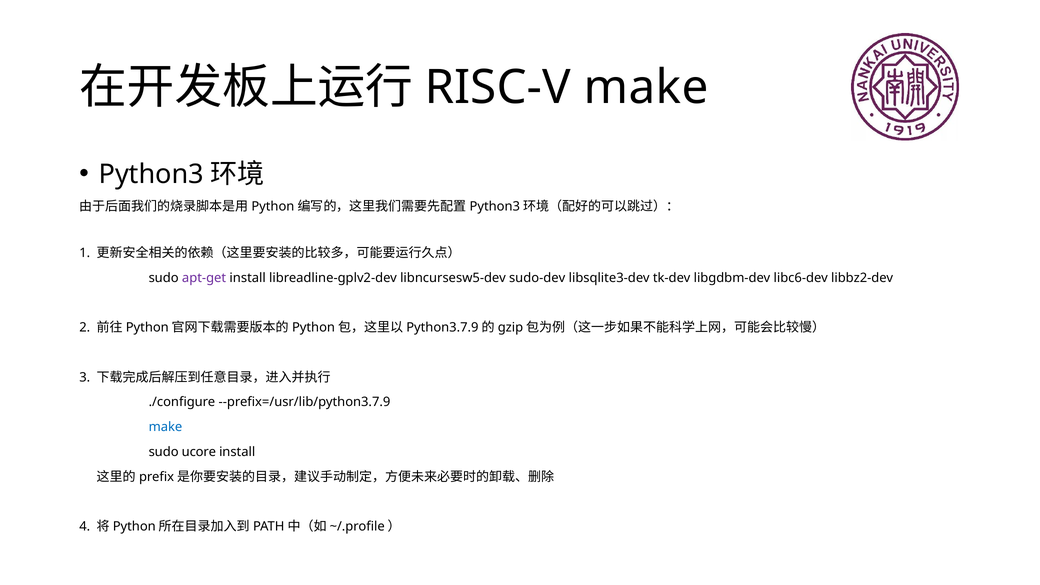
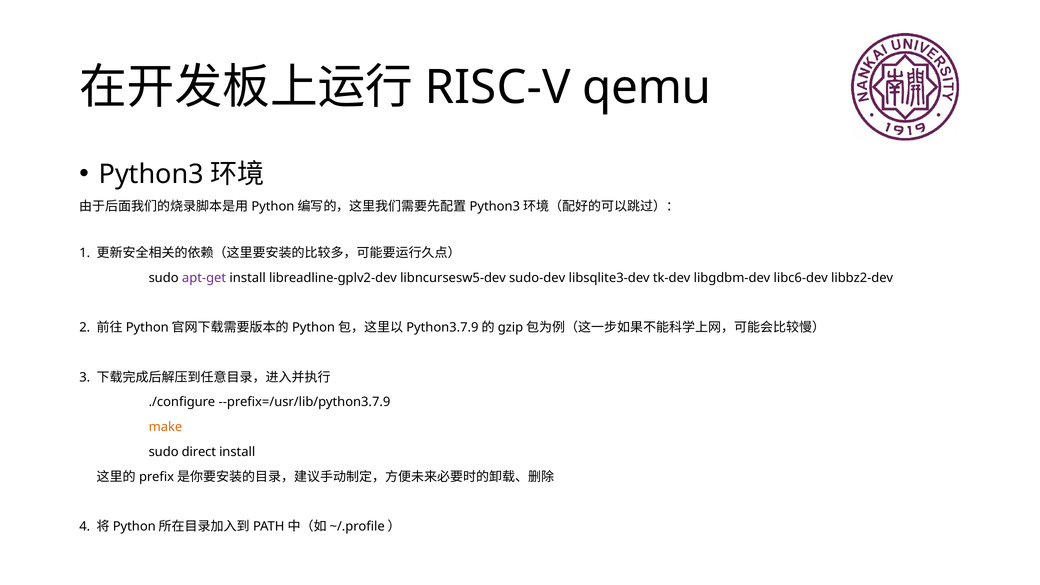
make: make -> qemu (647, 87)
make colour: blue -> orange (165, 427)
ucore: ucore -> direct (199, 452)
